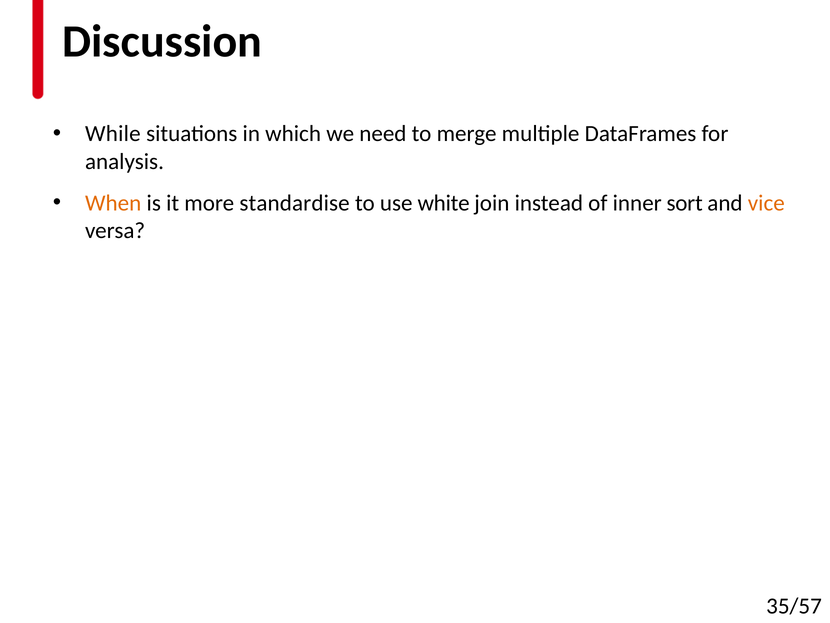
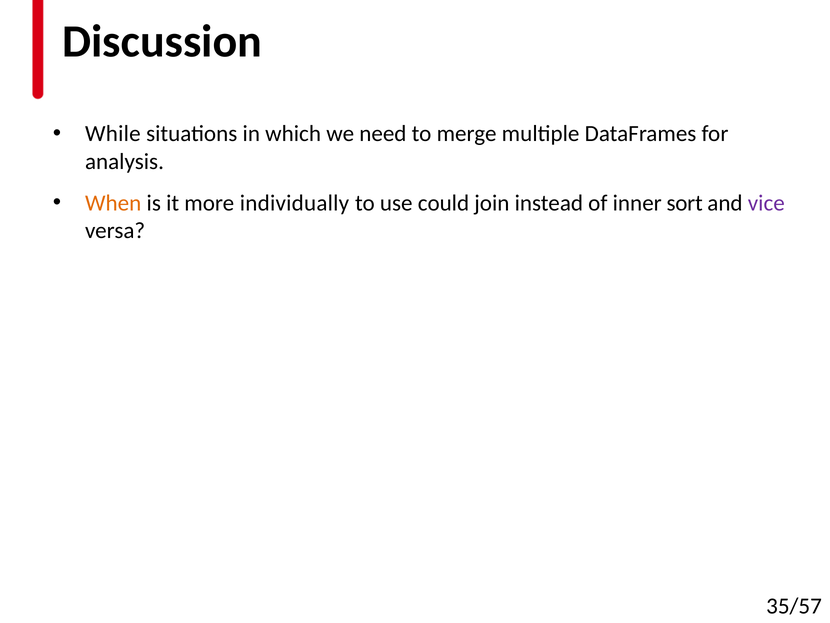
standardise: standardise -> individually (294, 203)
white: white -> could (443, 203)
vice colour: orange -> purple (766, 203)
